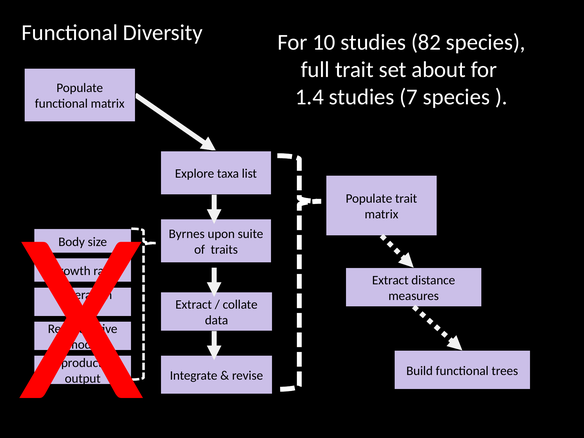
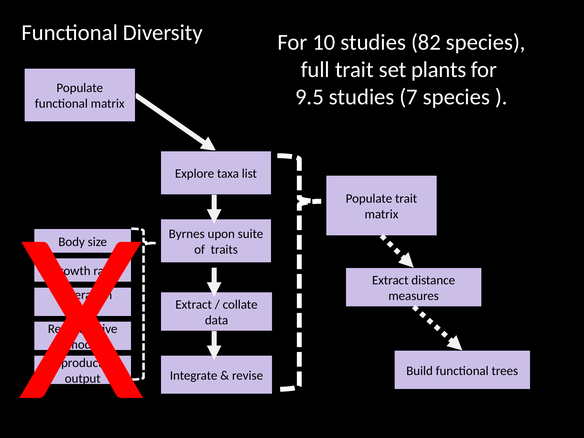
about: about -> plants (439, 70)
1.4: 1.4 -> 9.5 (310, 97)
